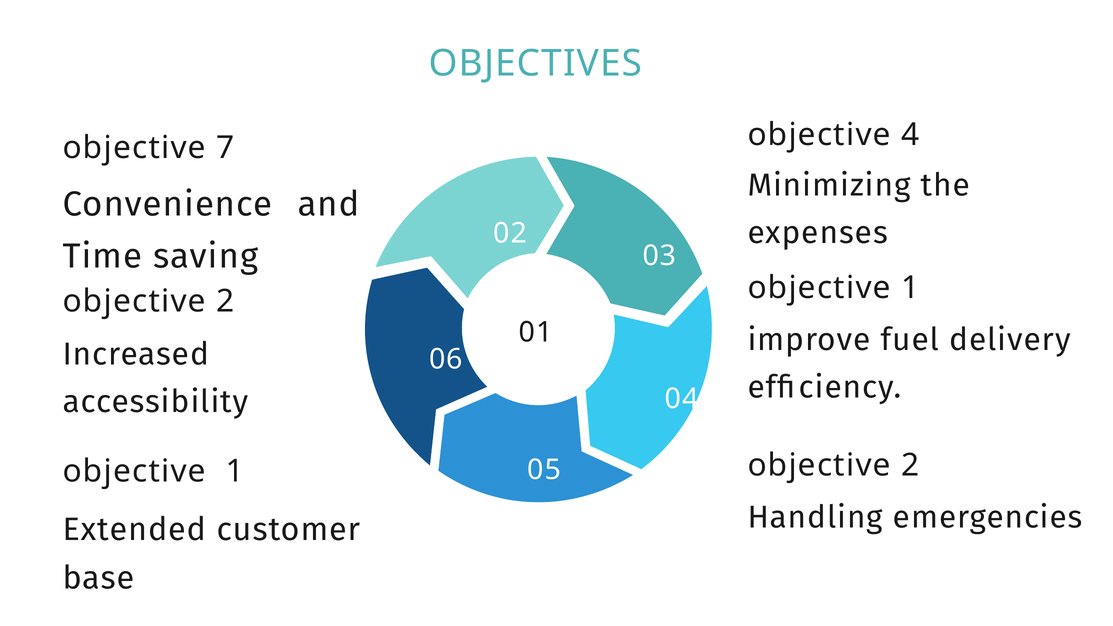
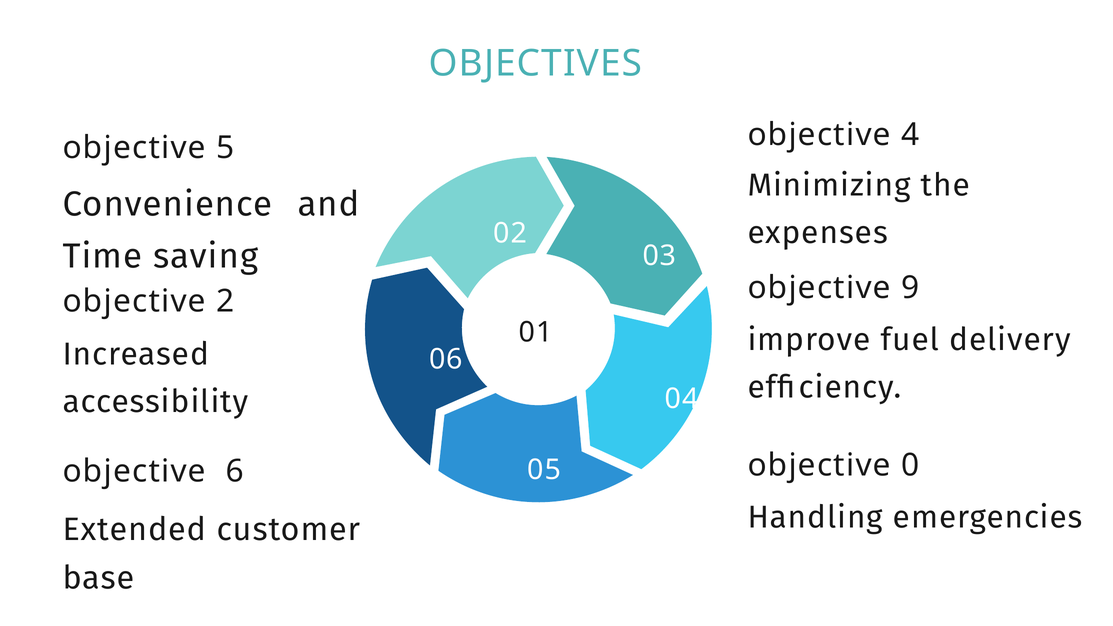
7: 7 -> 5 (225, 148)
1: 1 -> 9 (910, 288)
2: 2 -> 0 (910, 465)
1: 1 -> 6 (235, 472)
